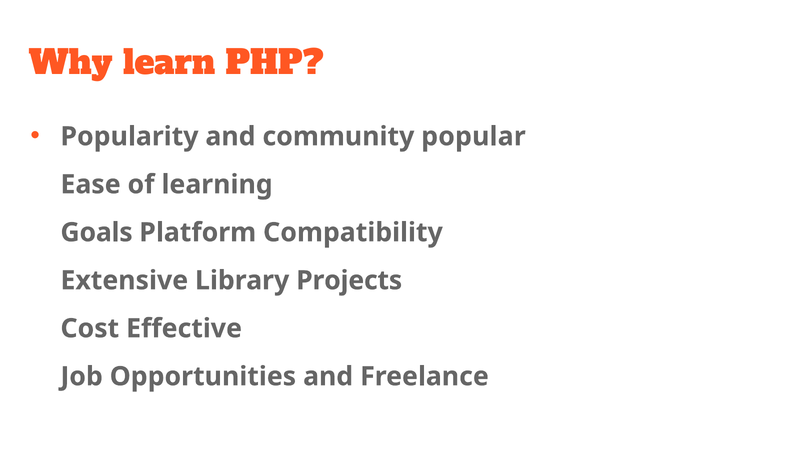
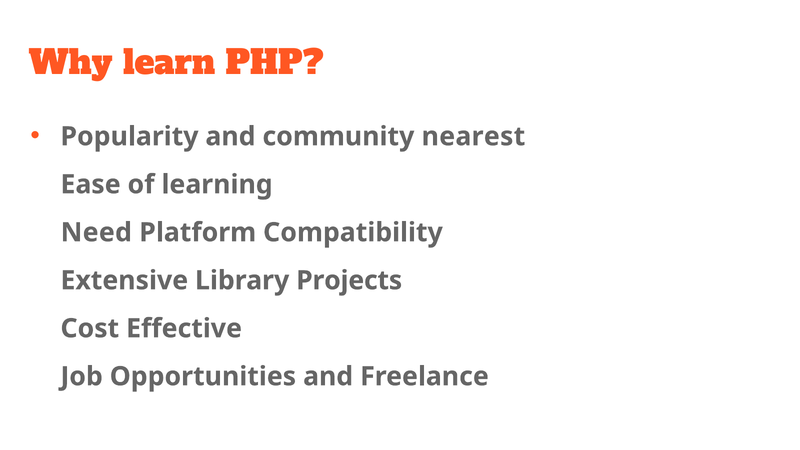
popular: popular -> nearest (473, 136)
Goals: Goals -> Need (96, 232)
